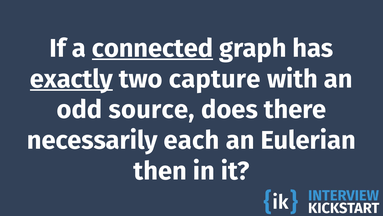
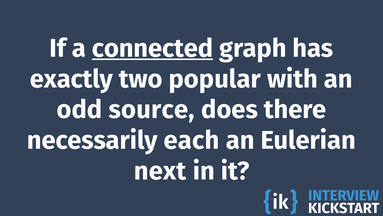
exactly underline: present -> none (71, 79)
capture: capture -> popular (215, 79)
then: then -> next (160, 171)
